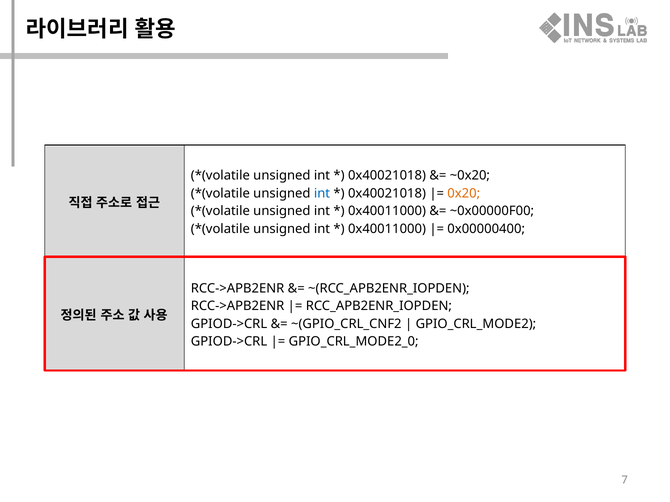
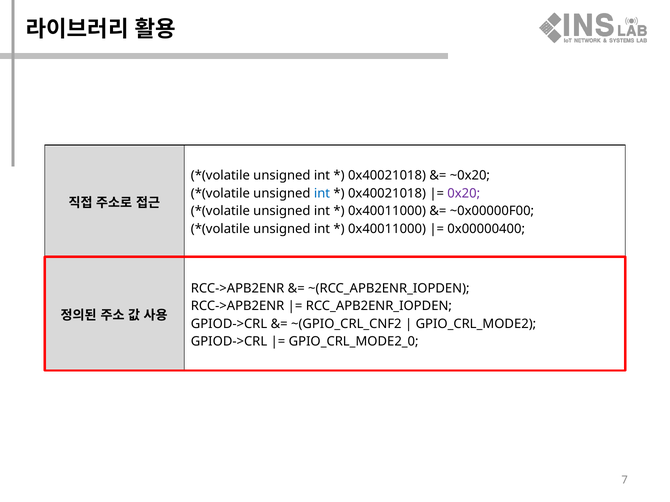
0x20 colour: orange -> purple (464, 193)
